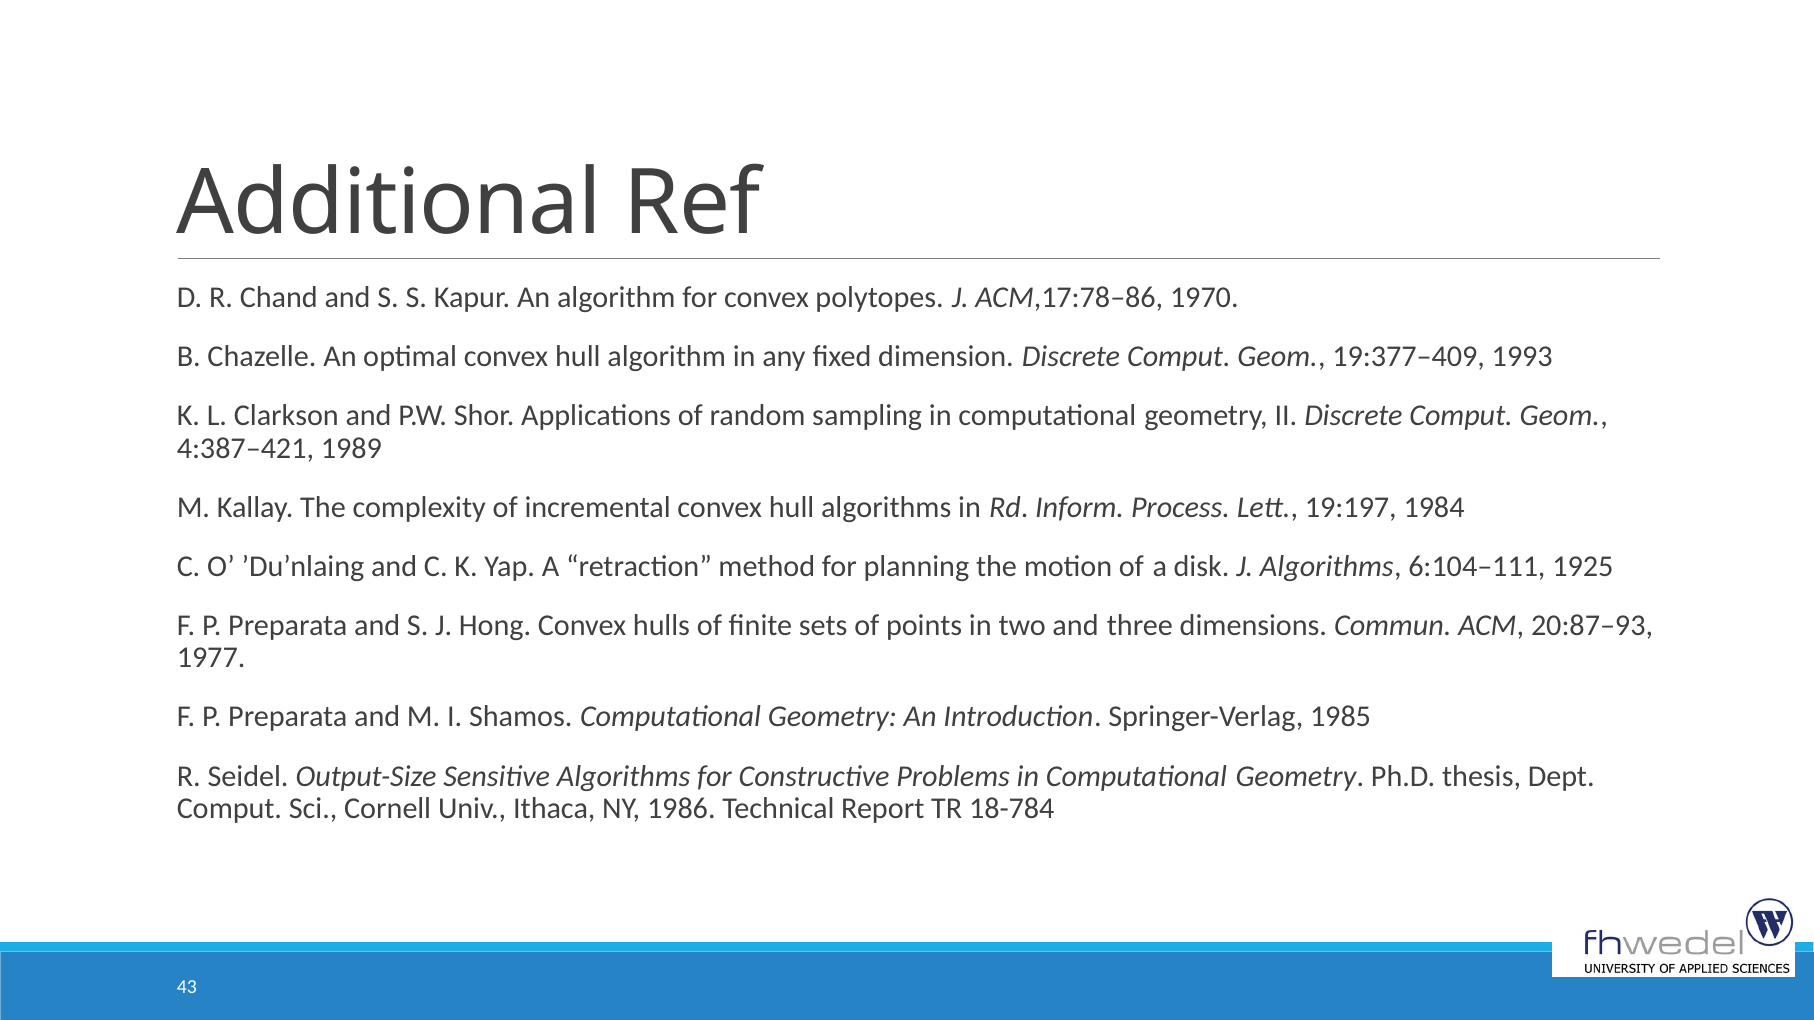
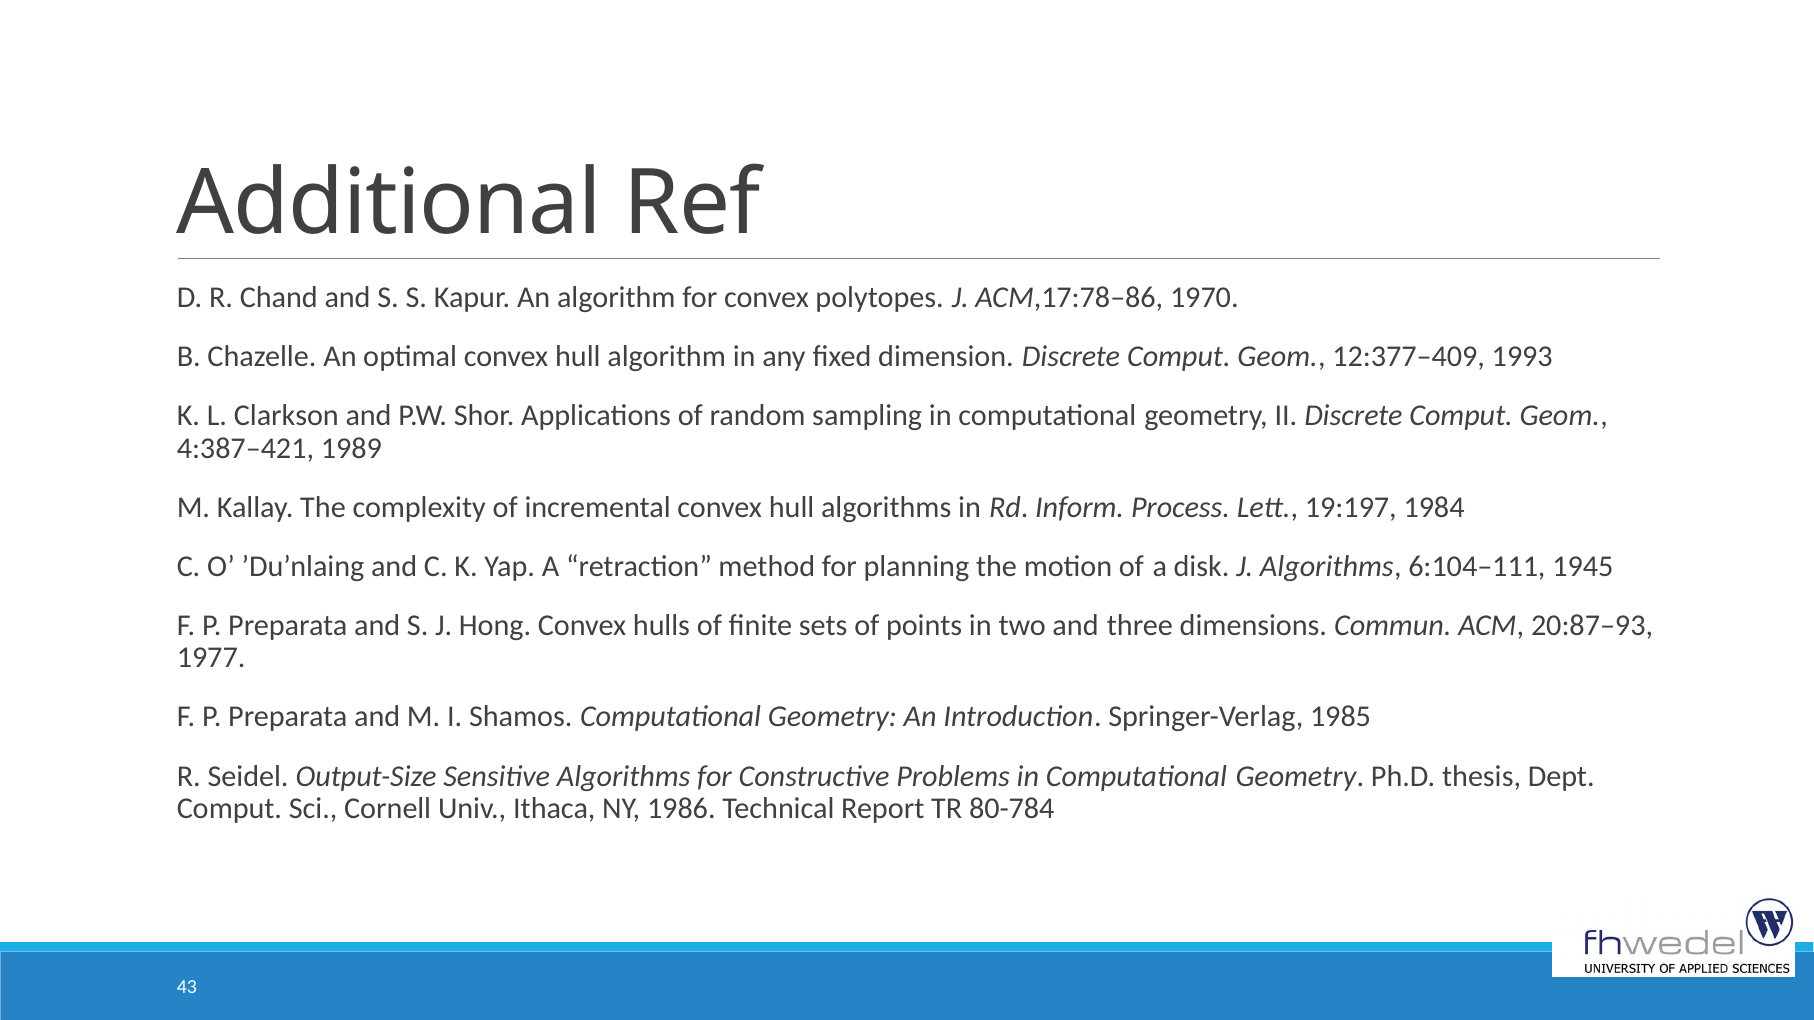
19:377–409: 19:377–409 -> 12:377–409 (1409, 357)
1925: 1925 -> 1945 (1583, 566)
18-784: 18-784 -> 80-784 (1012, 809)
